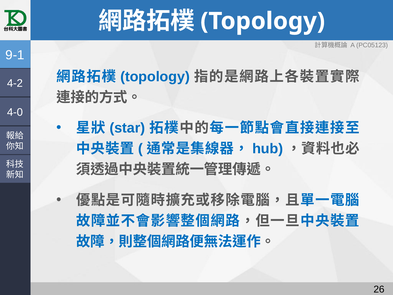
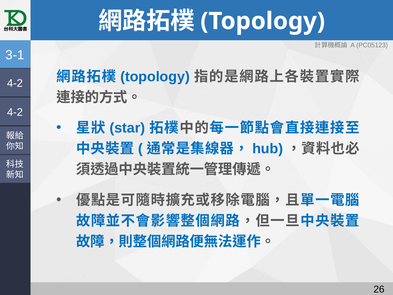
9-1: 9-1 -> 3-1 (15, 55)
4-0: 4-0 -> 4-2 (15, 112)
